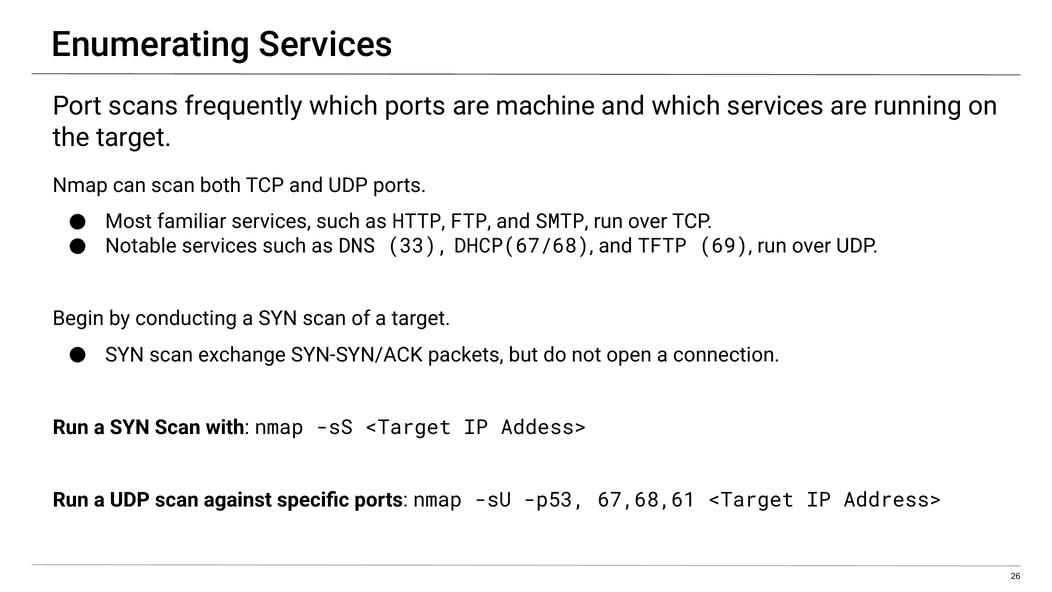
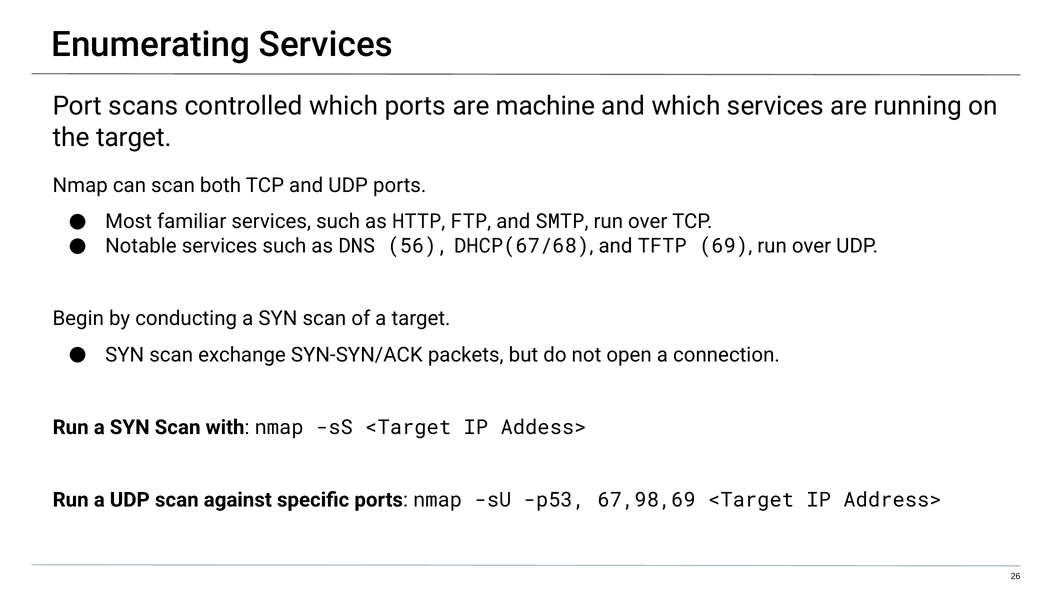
frequently: frequently -> controlled (244, 106)
33: 33 -> 56 (418, 246)
67,68,61: 67,68,61 -> 67,98,69 (647, 500)
